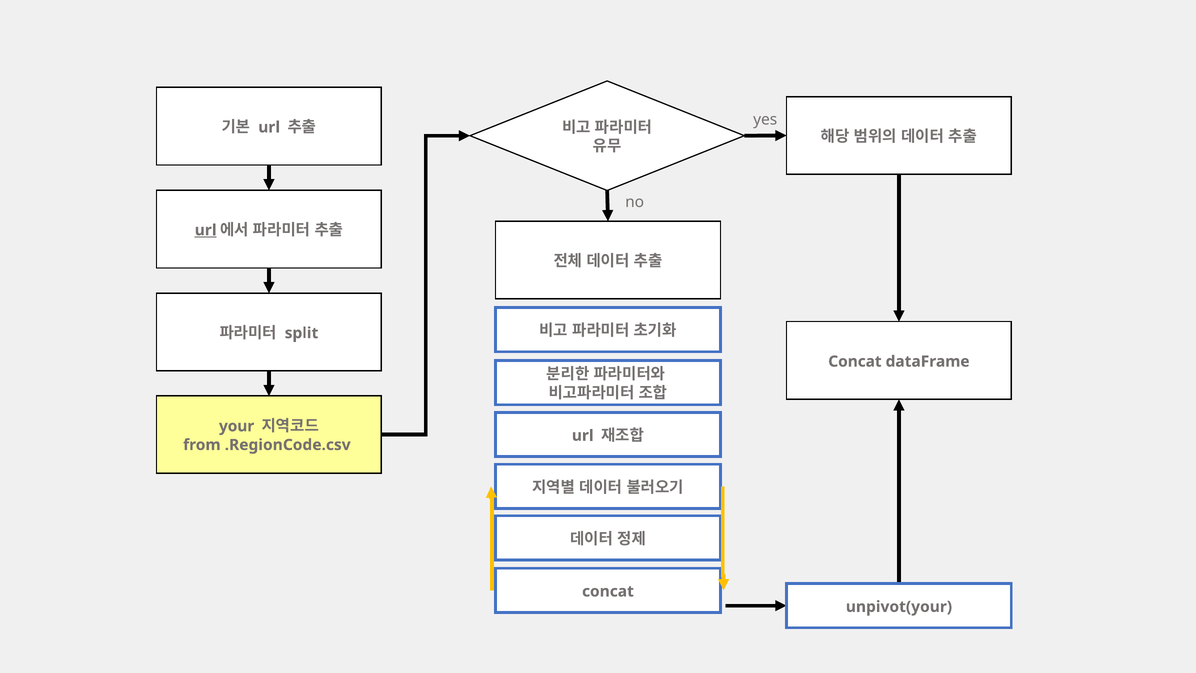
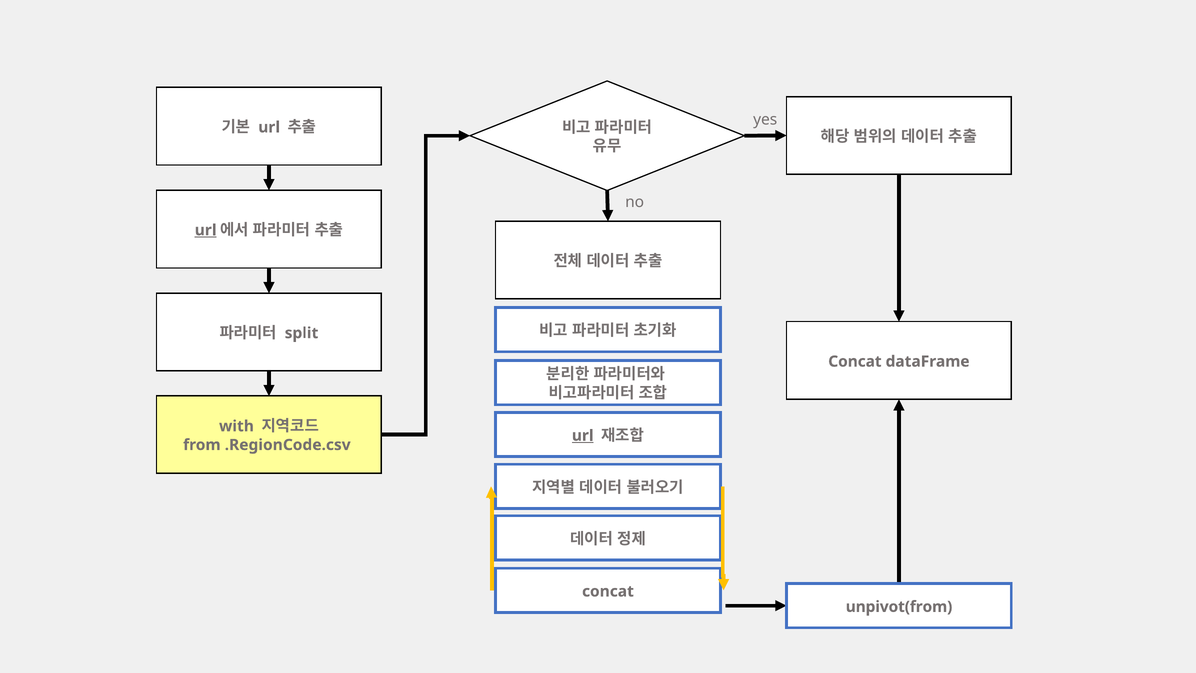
your: your -> with (236, 426)
url underline: none -> present (583, 435)
unpivot(your: unpivot(your -> unpivot(from (899, 607)
